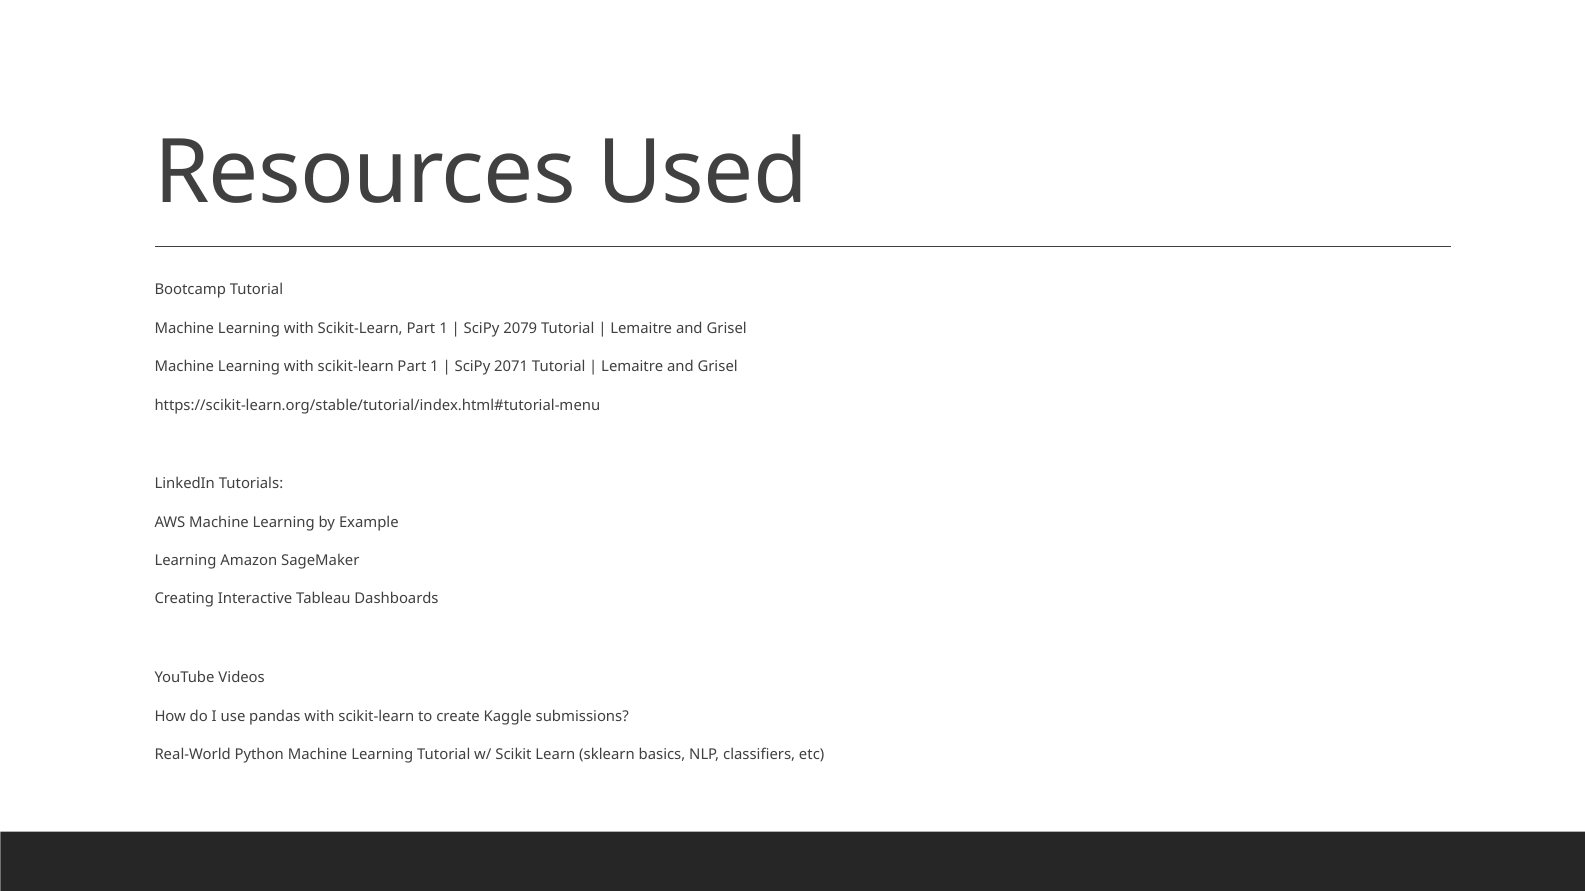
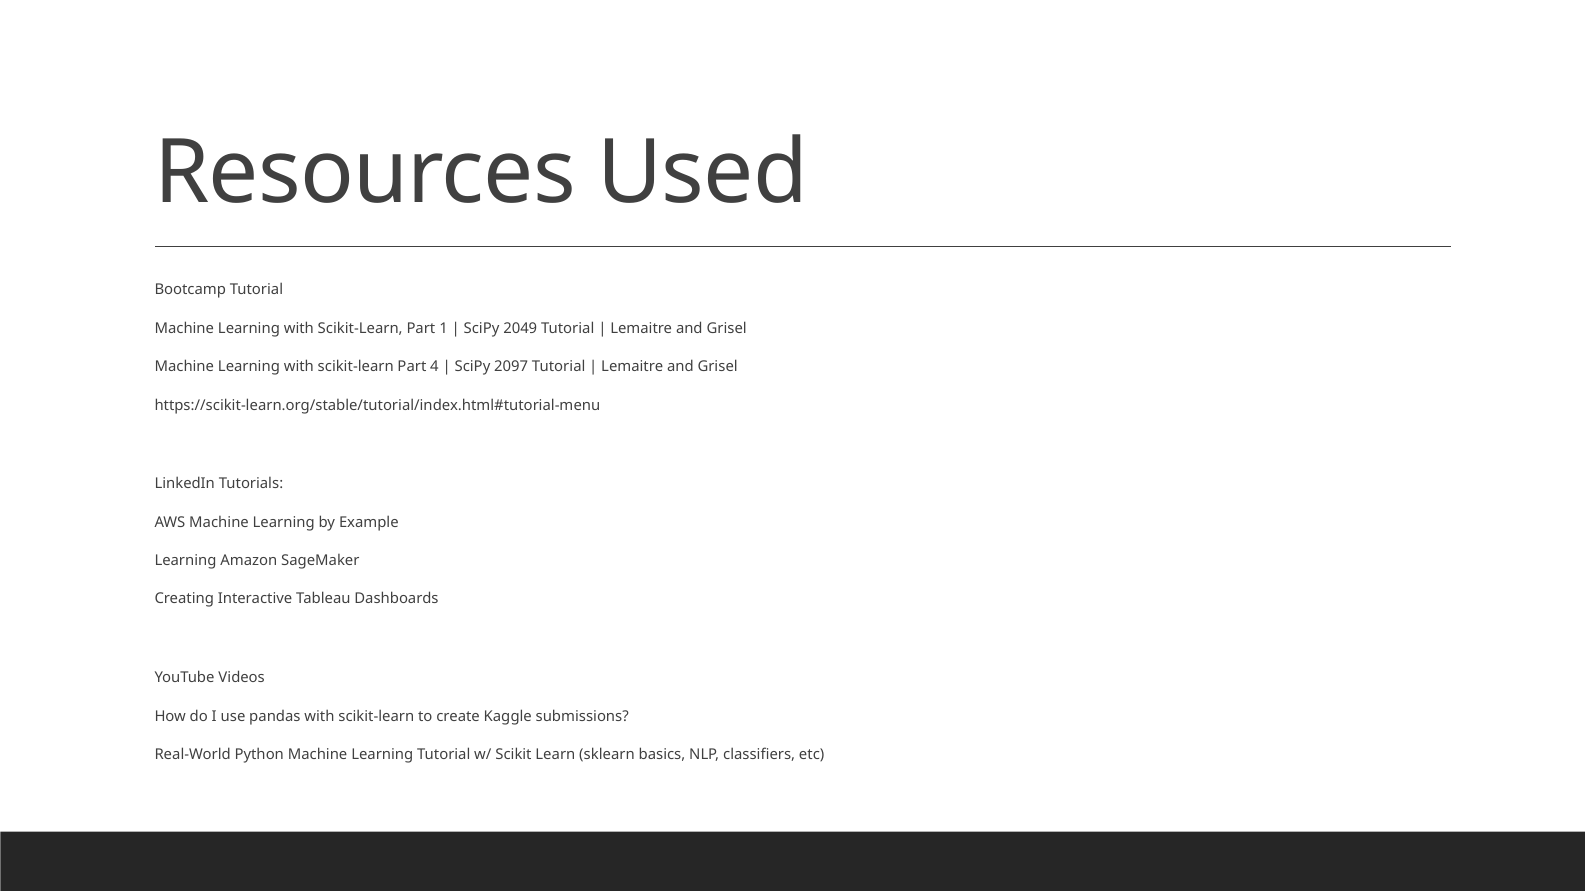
2079: 2079 -> 2049 (520, 328)
1: 1 -> 4 (434, 367)
2071: 2071 -> 2097 (511, 367)
